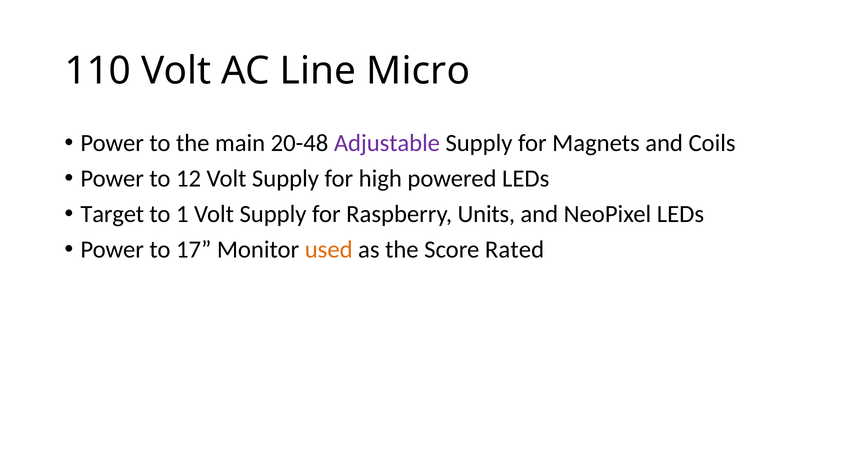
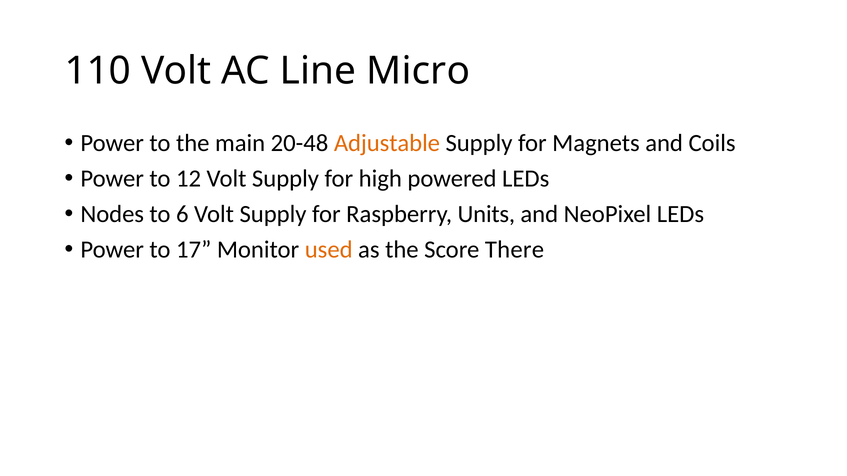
Adjustable colour: purple -> orange (387, 143)
Target: Target -> Nodes (112, 214)
1: 1 -> 6 (182, 214)
Rated: Rated -> There (514, 250)
